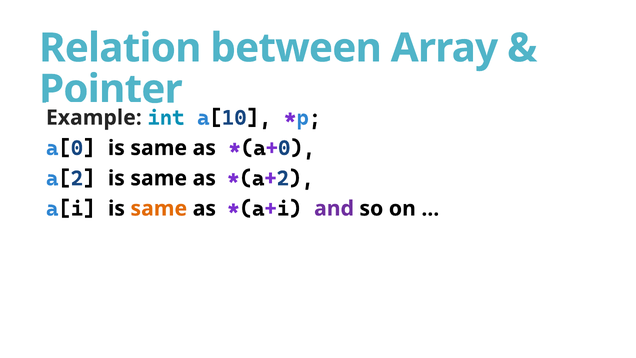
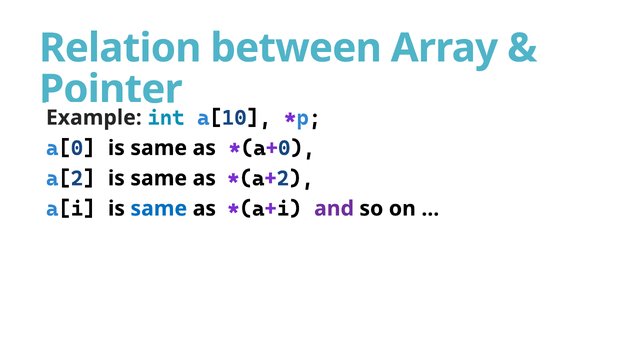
same colour: orange -> blue (159, 208)
